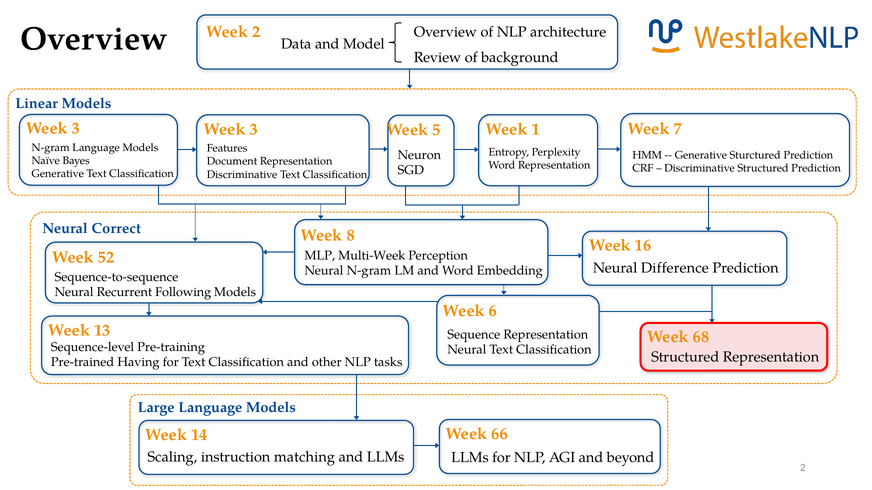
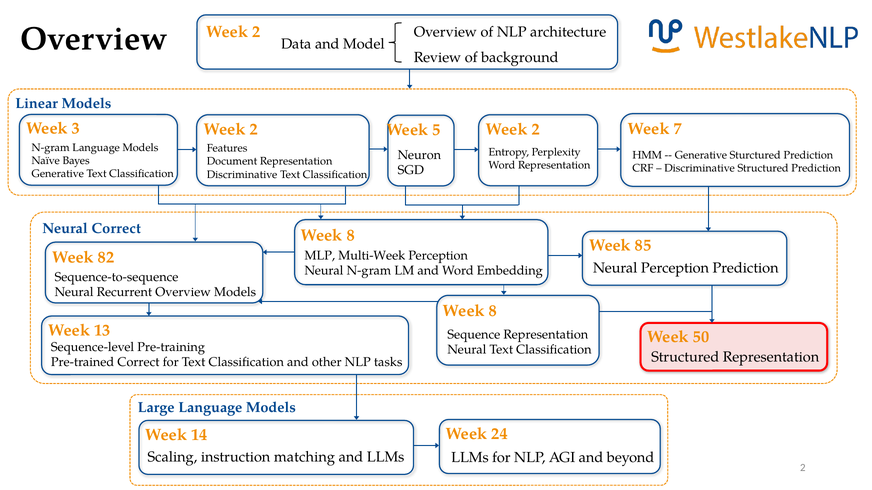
1: 1 -> 2 (536, 129)
3: 3 -> 2 (254, 130)
16: 16 -> 85 (643, 246)
52: 52 -> 82 (106, 258)
Neural Difference: Difference -> Perception (675, 268)
Recurrent Following: Following -> Overview (183, 293)
6: 6 -> 8 (493, 311)
68: 68 -> 50 (701, 337)
Pre-trained Having: Having -> Correct (138, 362)
66: 66 -> 24 (500, 434)
